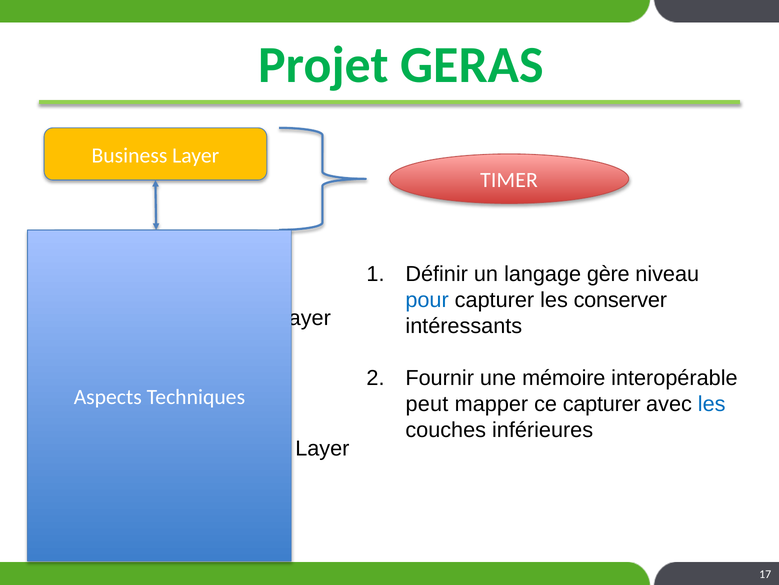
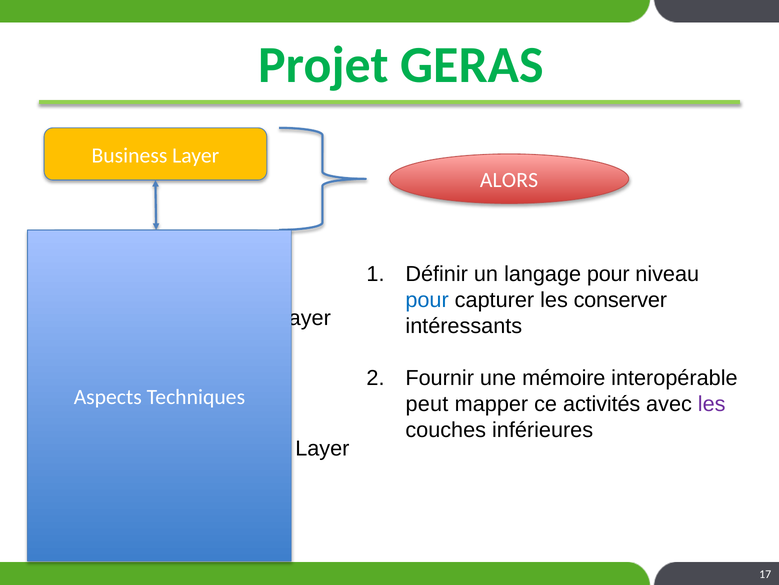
TIMER: TIMER -> ALORS (509, 180)
langage gère: gère -> pour (608, 274)
ce capturer: capturer -> activités (602, 404)
les colour: blue -> purple (712, 404)
